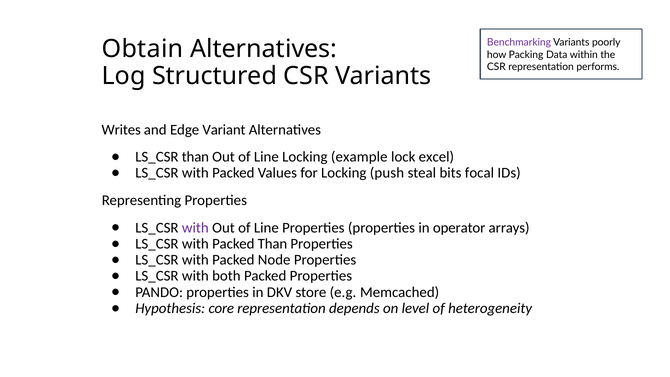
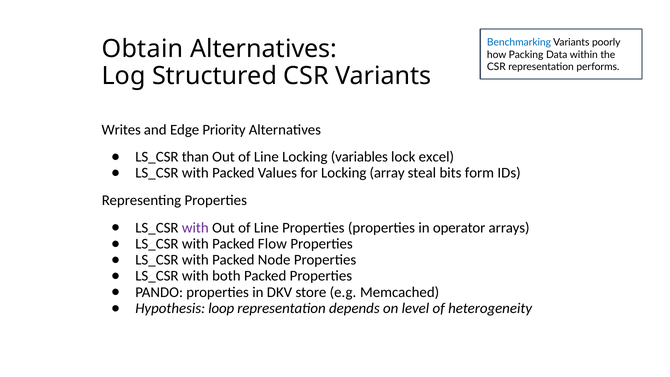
Benchmarking colour: purple -> blue (519, 42)
Variant: Variant -> Priority (224, 130)
example: example -> variables (359, 157)
push: push -> array (387, 173)
focal: focal -> form (479, 173)
Packed Than: Than -> Flow (272, 244)
core: core -> loop (221, 308)
